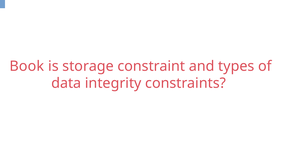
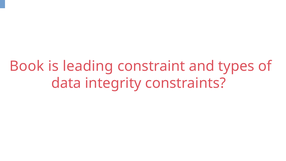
storage: storage -> leading (88, 66)
